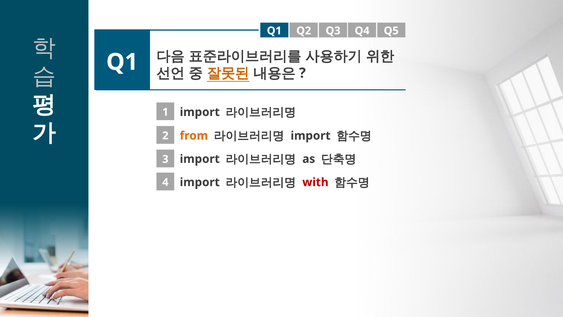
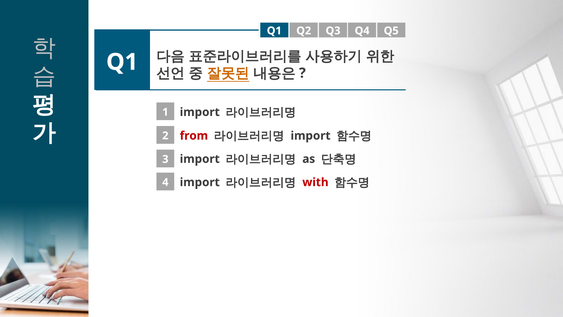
from colour: orange -> red (194, 136)
